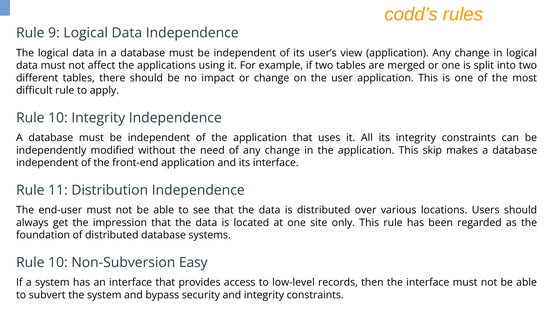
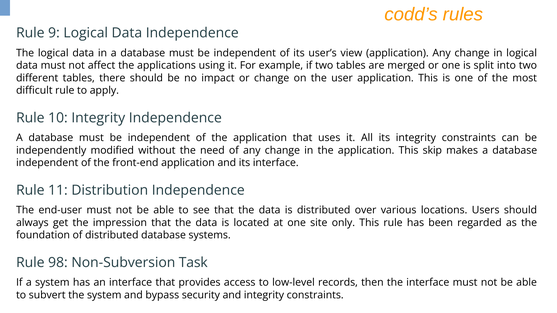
10: 10 -> 98 (58, 263)
Easy: Easy -> Task (193, 263)
